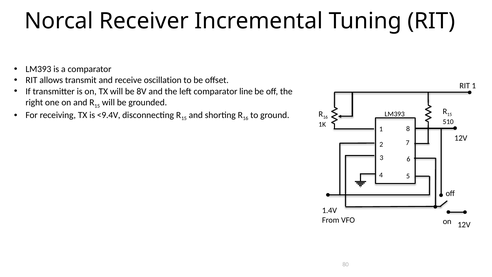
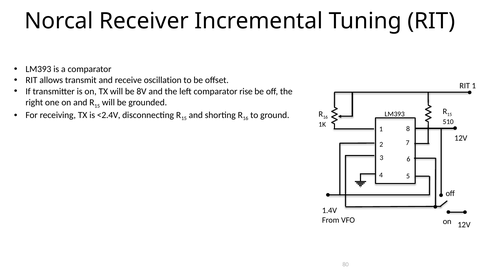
line: line -> rise (246, 91)
<9.4V: <9.4V -> <2.4V (109, 115)
